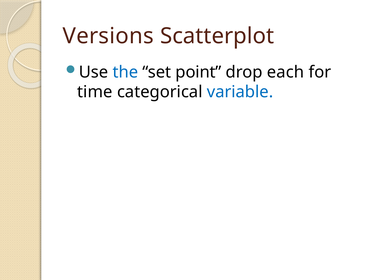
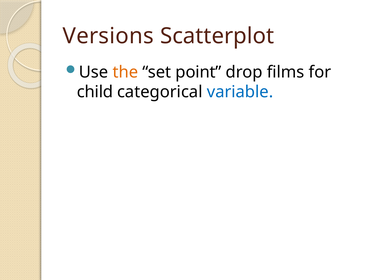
the colour: blue -> orange (125, 72)
each: each -> films (286, 72)
time: time -> child (95, 92)
